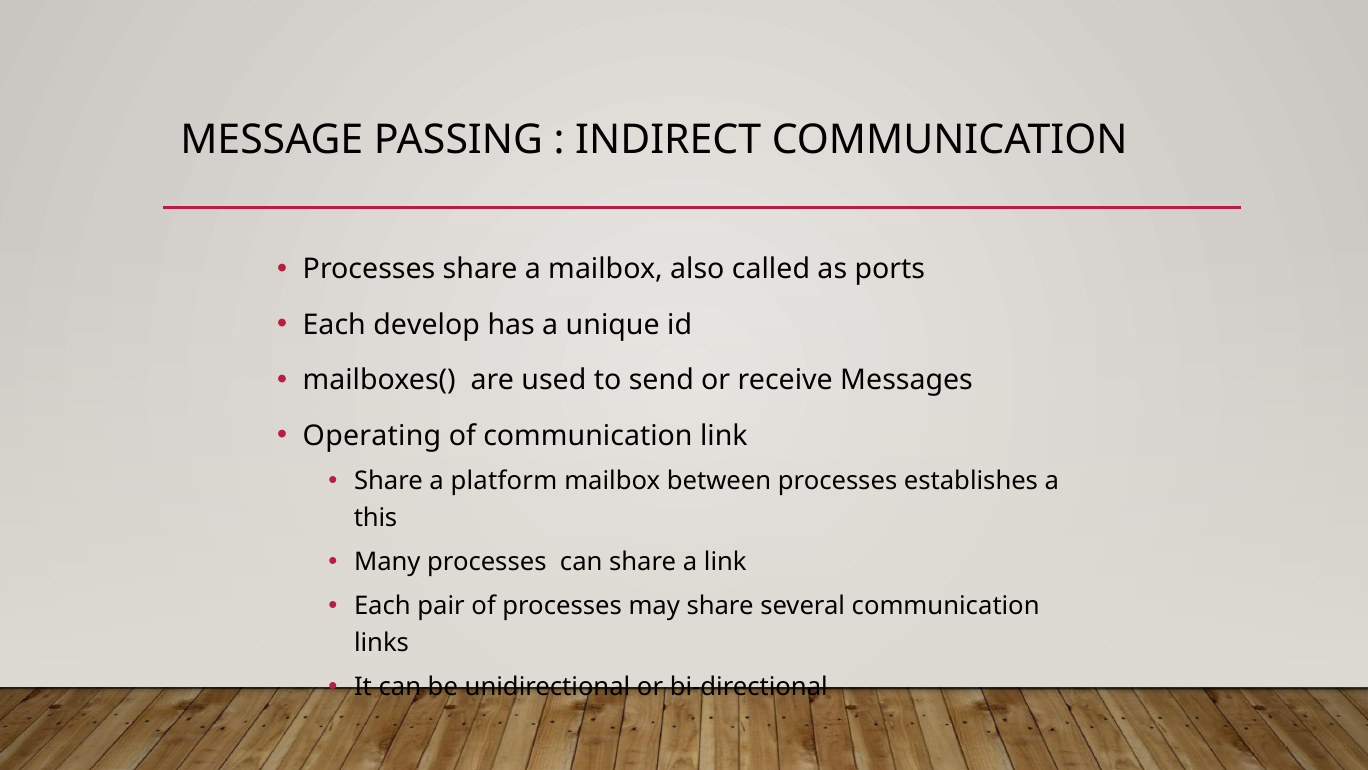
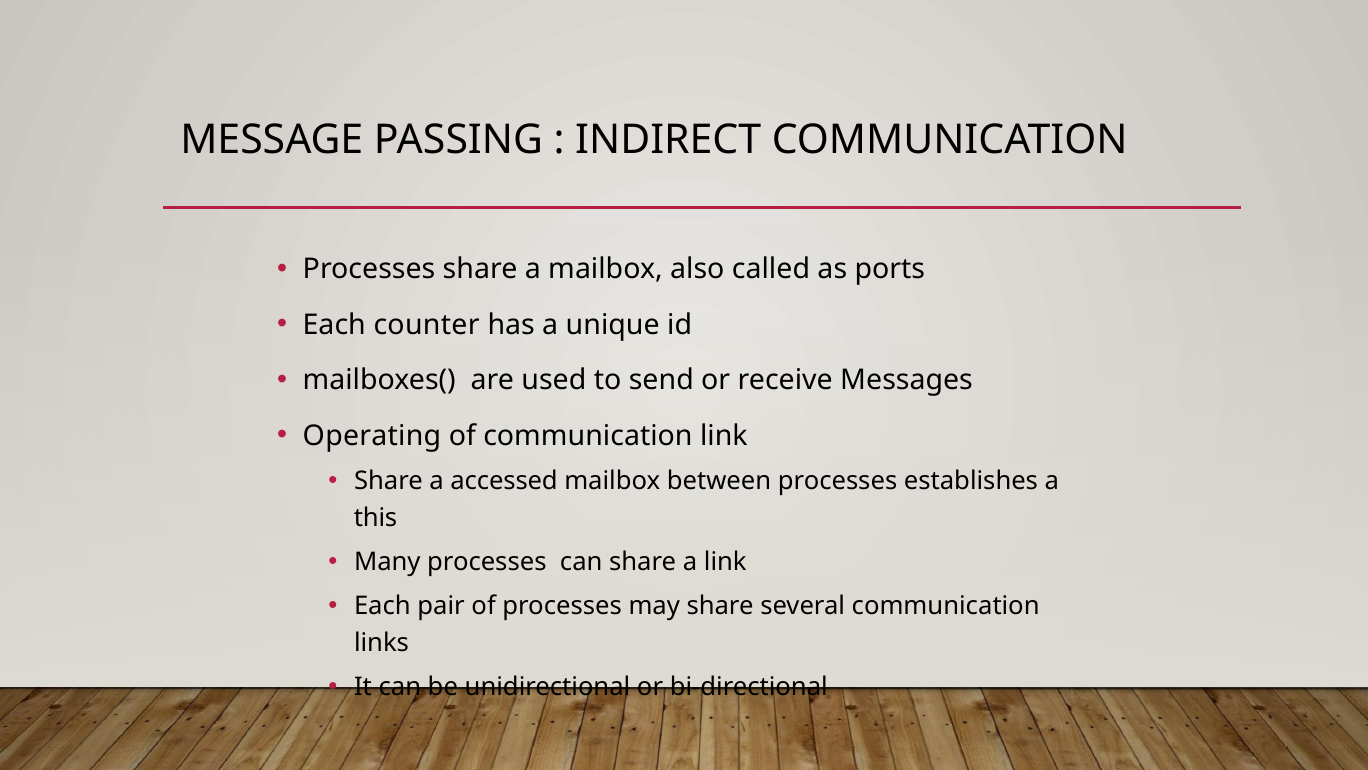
develop: develop -> counter (427, 325)
platform: platform -> accessed (504, 481)
